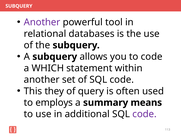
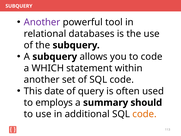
they: they -> date (54, 91)
means: means -> should (146, 102)
code colour: purple -> orange (145, 114)
